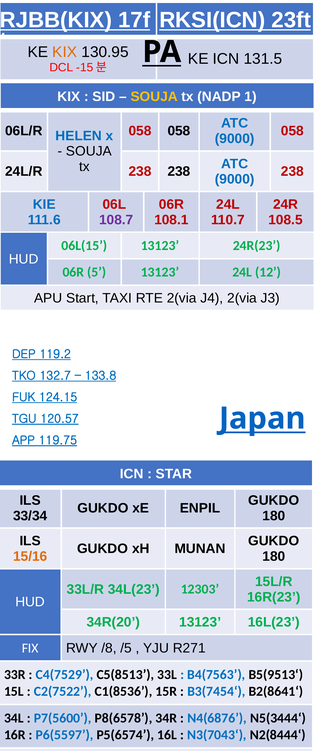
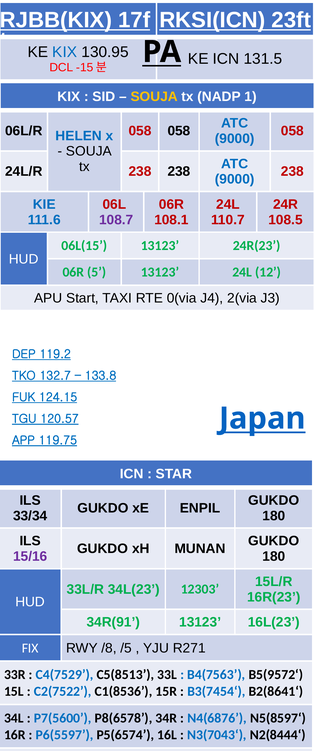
KIX colour: orange -> blue (65, 52)
RTE 2(via: 2(via -> 0(via (182, 298)
15/16 colour: orange -> purple (30, 557)
34R(20: 34R(20 -> 34R(91 (113, 622)
B5(9513‘: B5(9513‘ -> B5(9572‘ (276, 675)
N5(3444‘: N5(3444‘ -> N5(8597‘ (278, 718)
